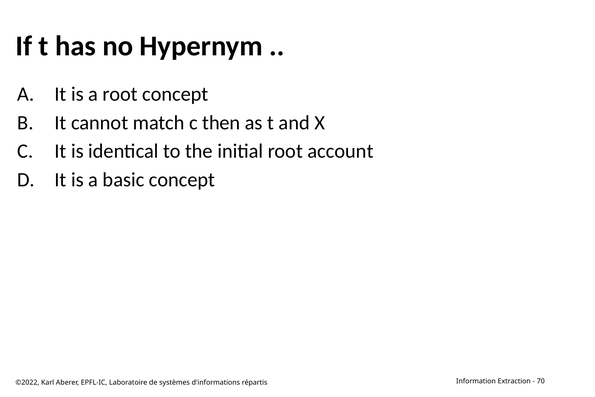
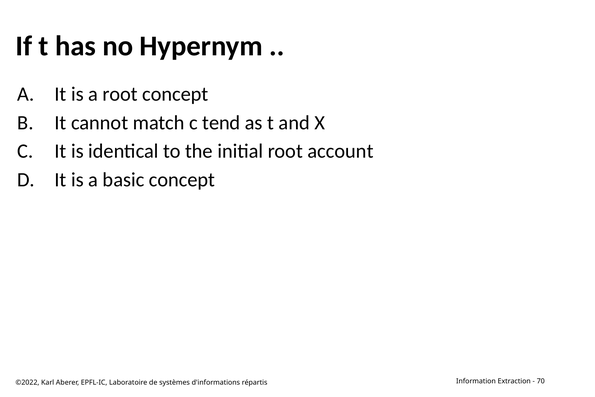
then: then -> tend (221, 123)
